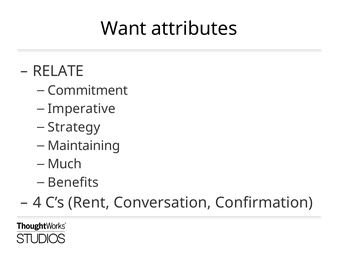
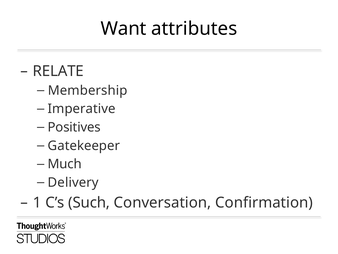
Commitment: Commitment -> Membership (88, 90)
Strategy: Strategy -> Positives (74, 127)
Maintaining: Maintaining -> Gatekeeper (84, 145)
Benefits: Benefits -> Delivery (73, 182)
4: 4 -> 1 (37, 202)
Rent: Rent -> Such (89, 202)
